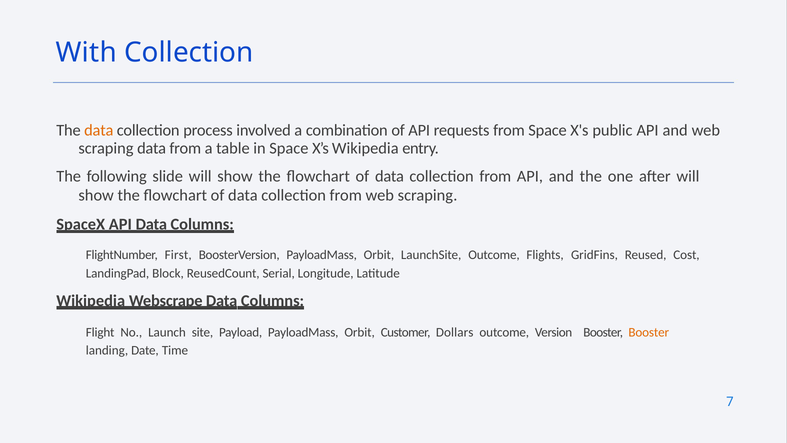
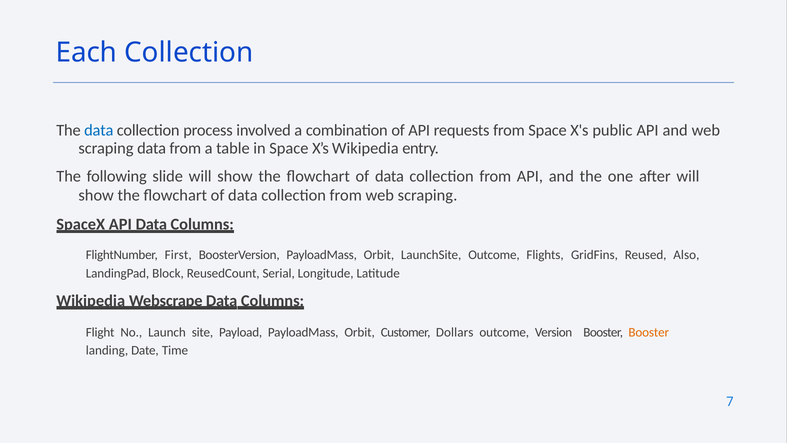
With: With -> Each (86, 53)
data colour: orange -> blue (99, 130)
Cost: Cost -> Also (686, 255)
